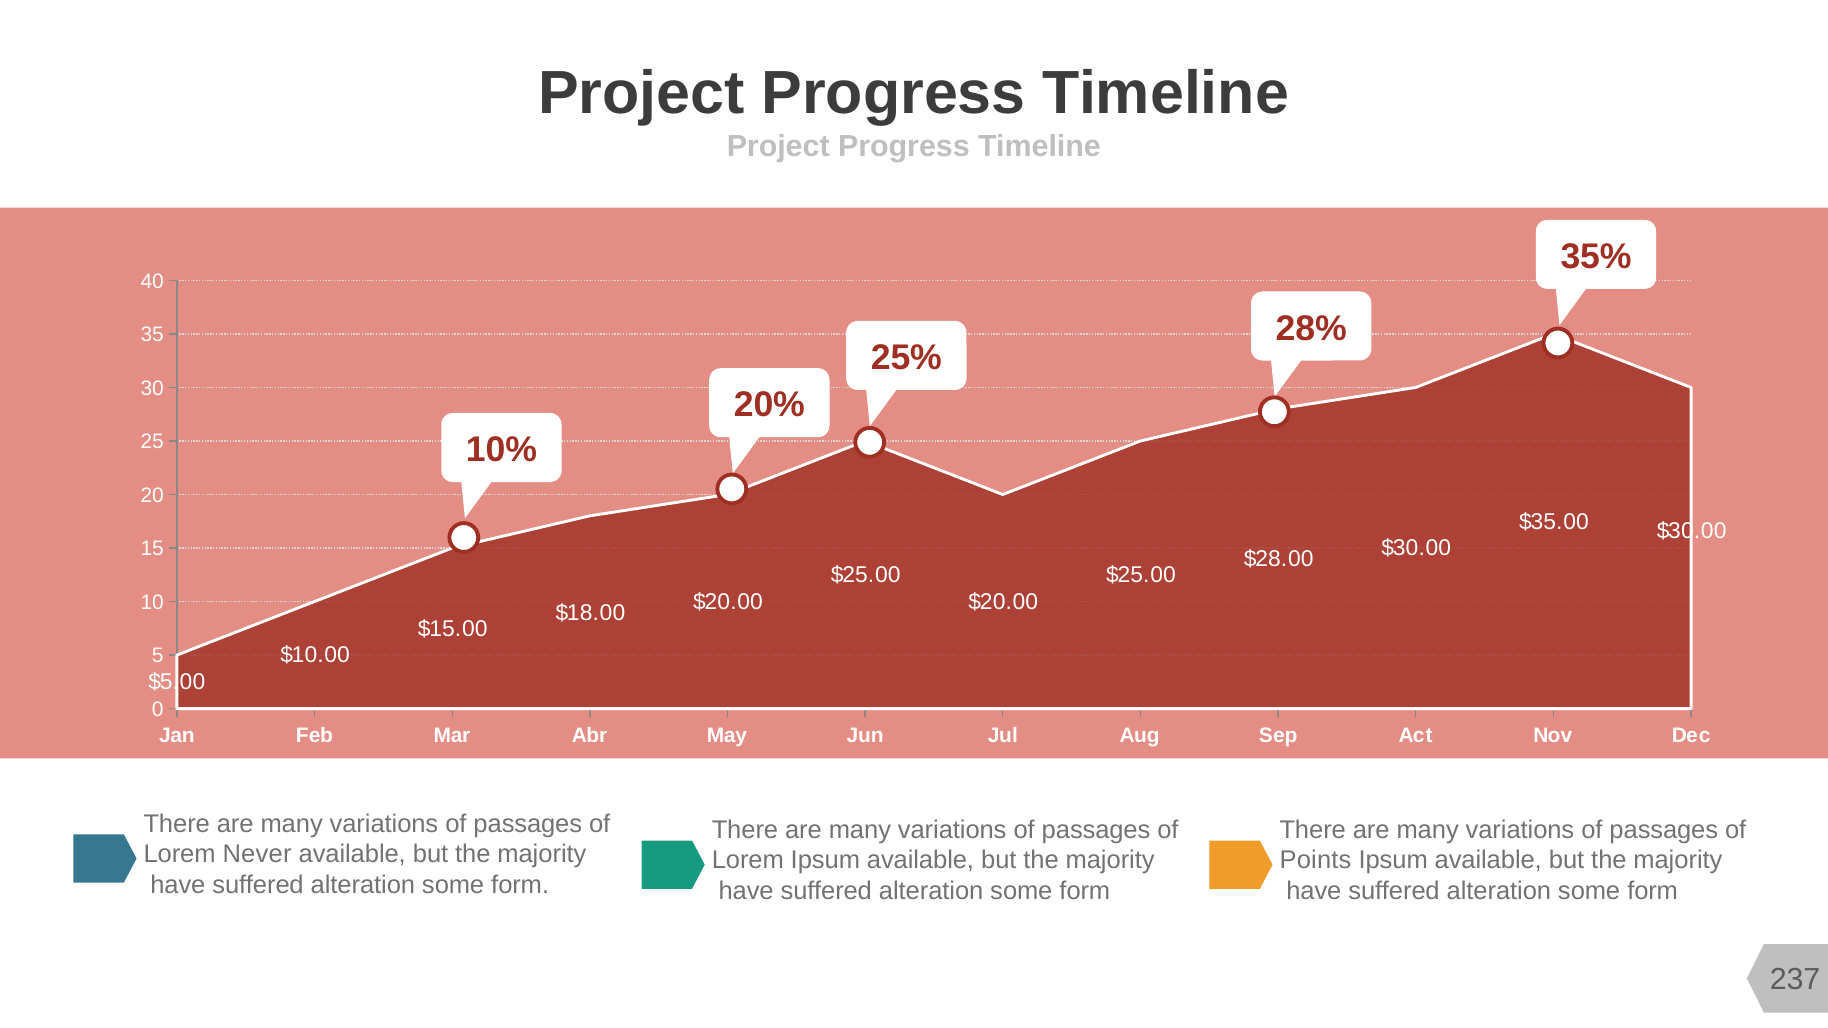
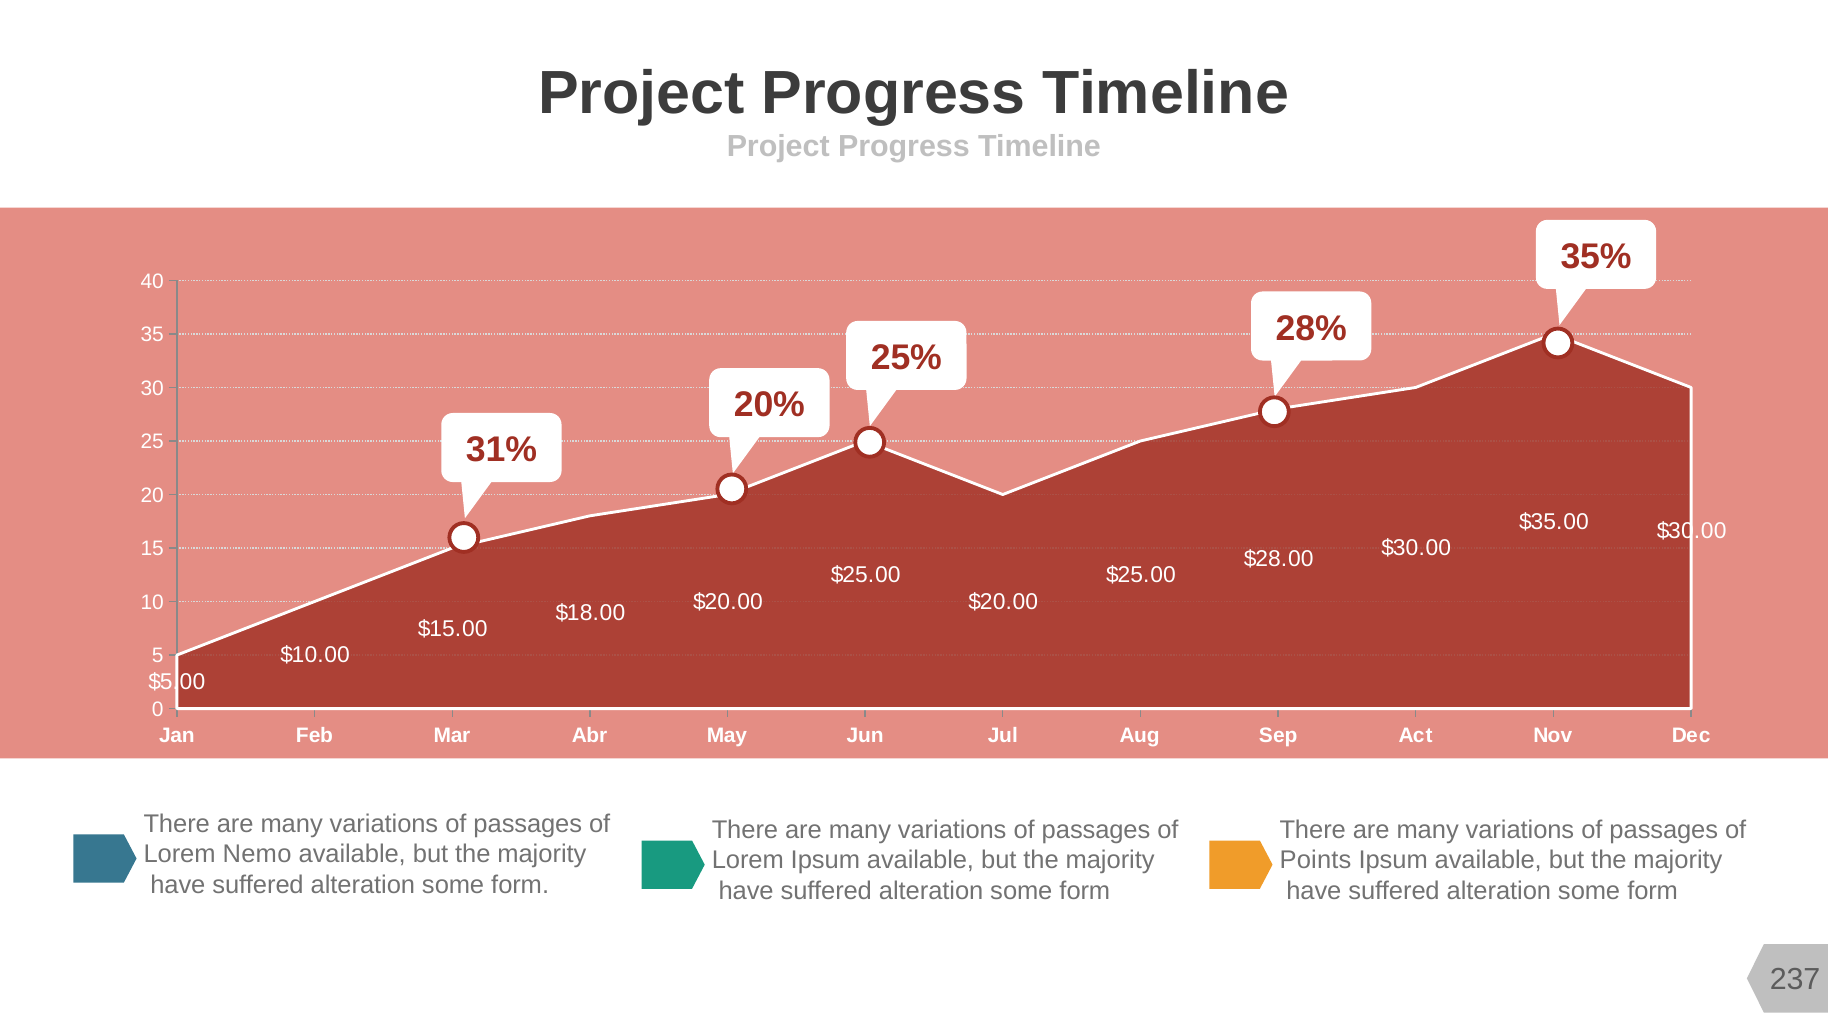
10%: 10% -> 31% (501, 450)
Never: Never -> Nemo (257, 855)
